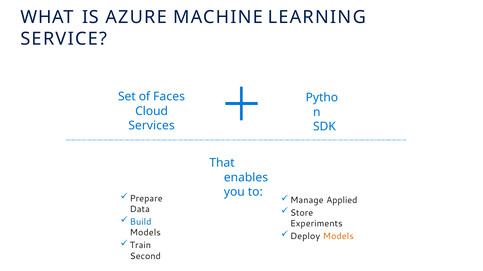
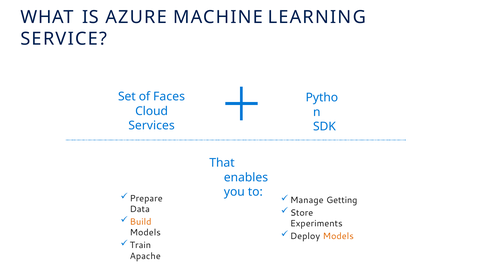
Applied: Applied -> Getting (342, 201)
Build colour: blue -> orange (141, 222)
Second: Second -> Apache (145, 257)
